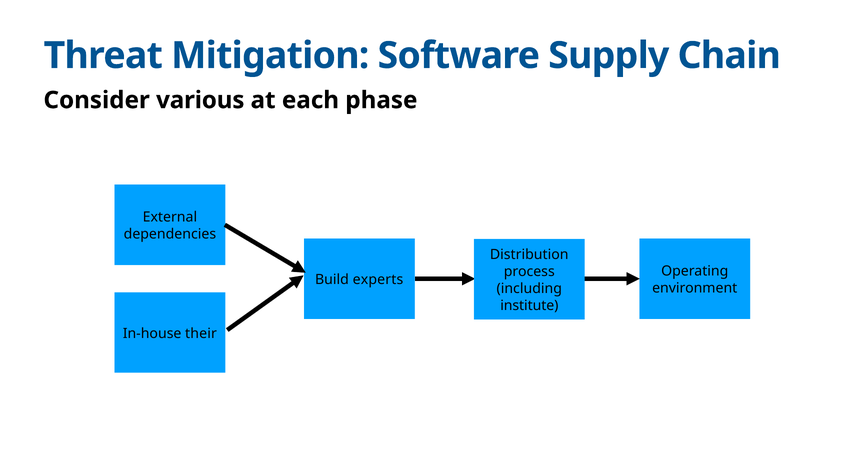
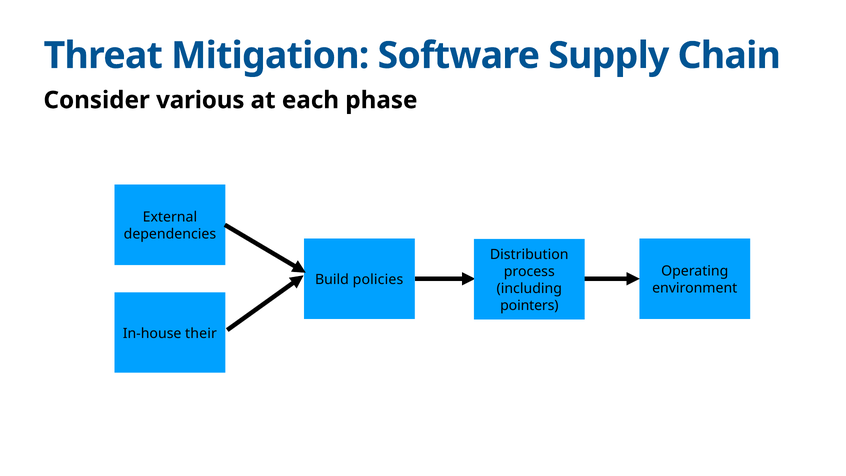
experts: experts -> policies (378, 280)
institute: institute -> pointers (529, 305)
